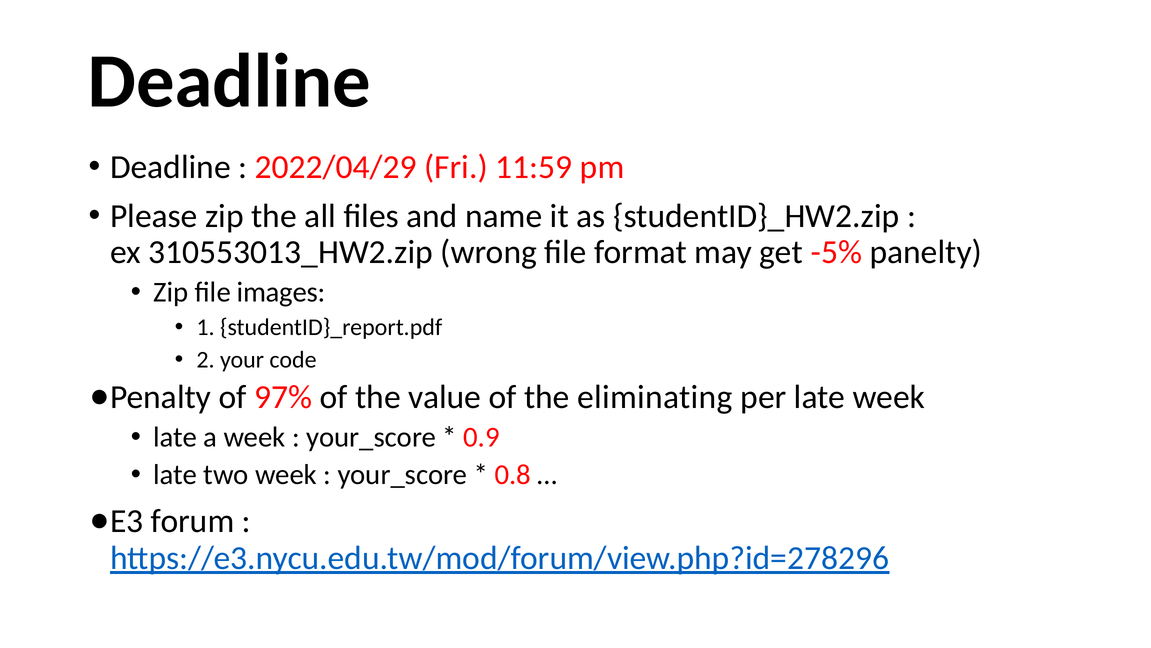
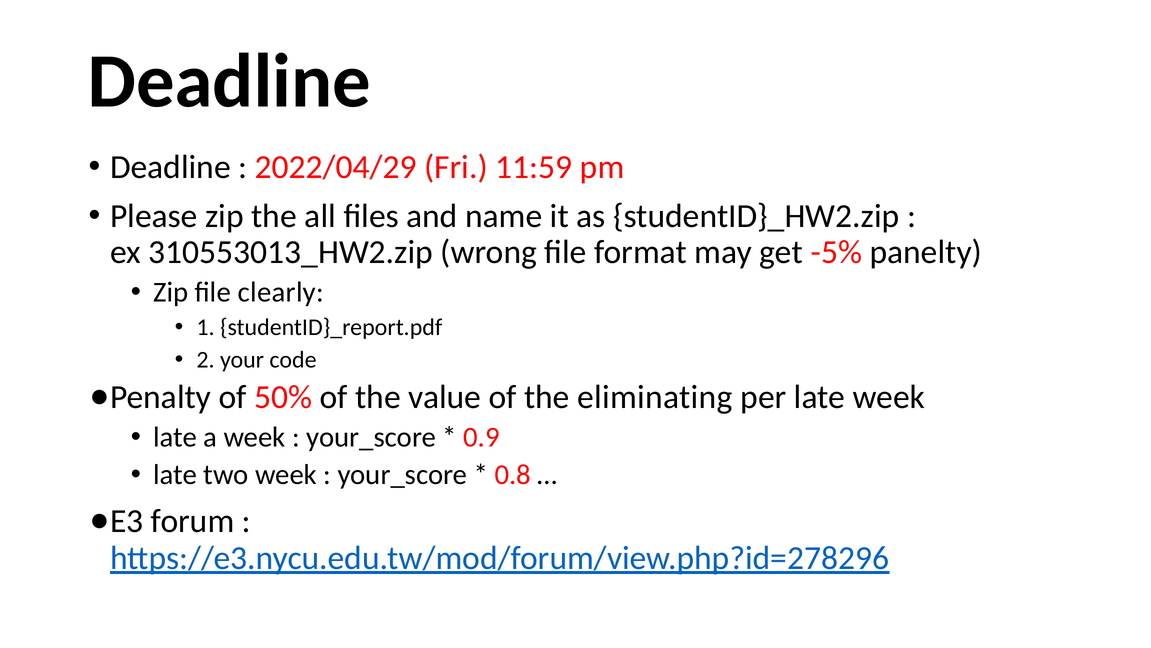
images: images -> clearly (281, 292)
97%: 97% -> 50% (283, 397)
